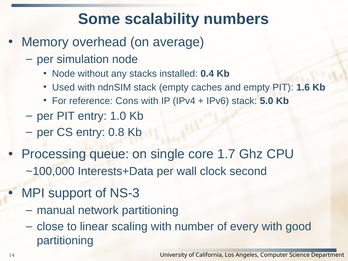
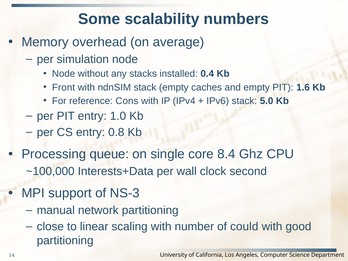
Used: Used -> Front (64, 87)
1.7: 1.7 -> 8.4 (226, 154)
every: every -> could (244, 227)
